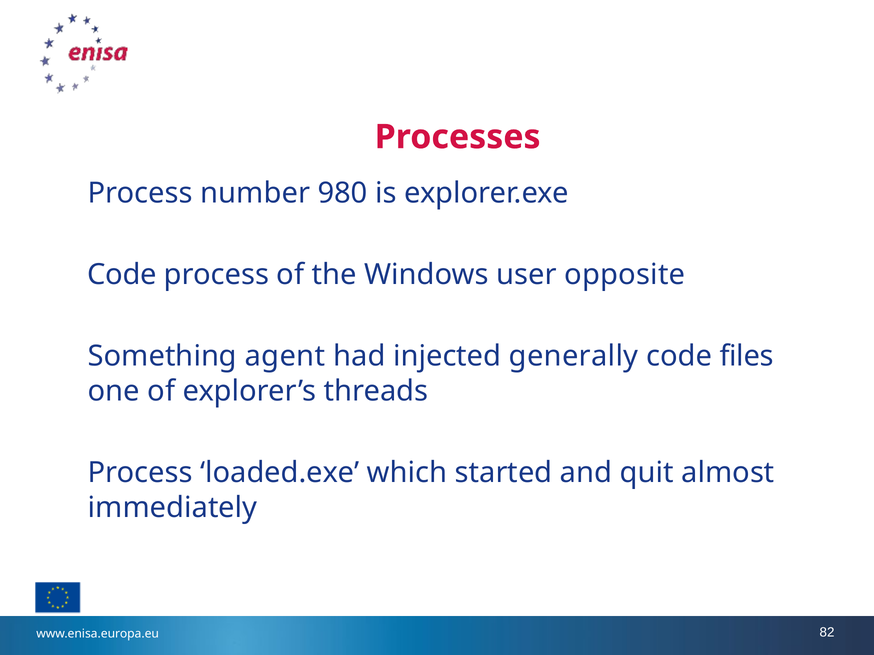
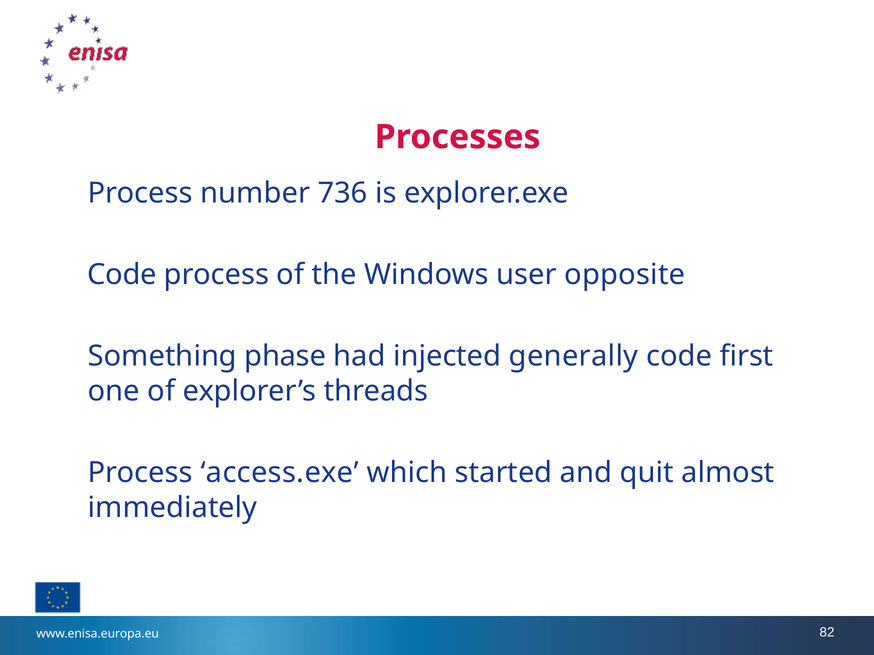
980: 980 -> 736 (343, 193)
agent: agent -> phase (285, 356)
files: files -> first (747, 356)
loaded.exe: loaded.exe -> access.exe (280, 473)
